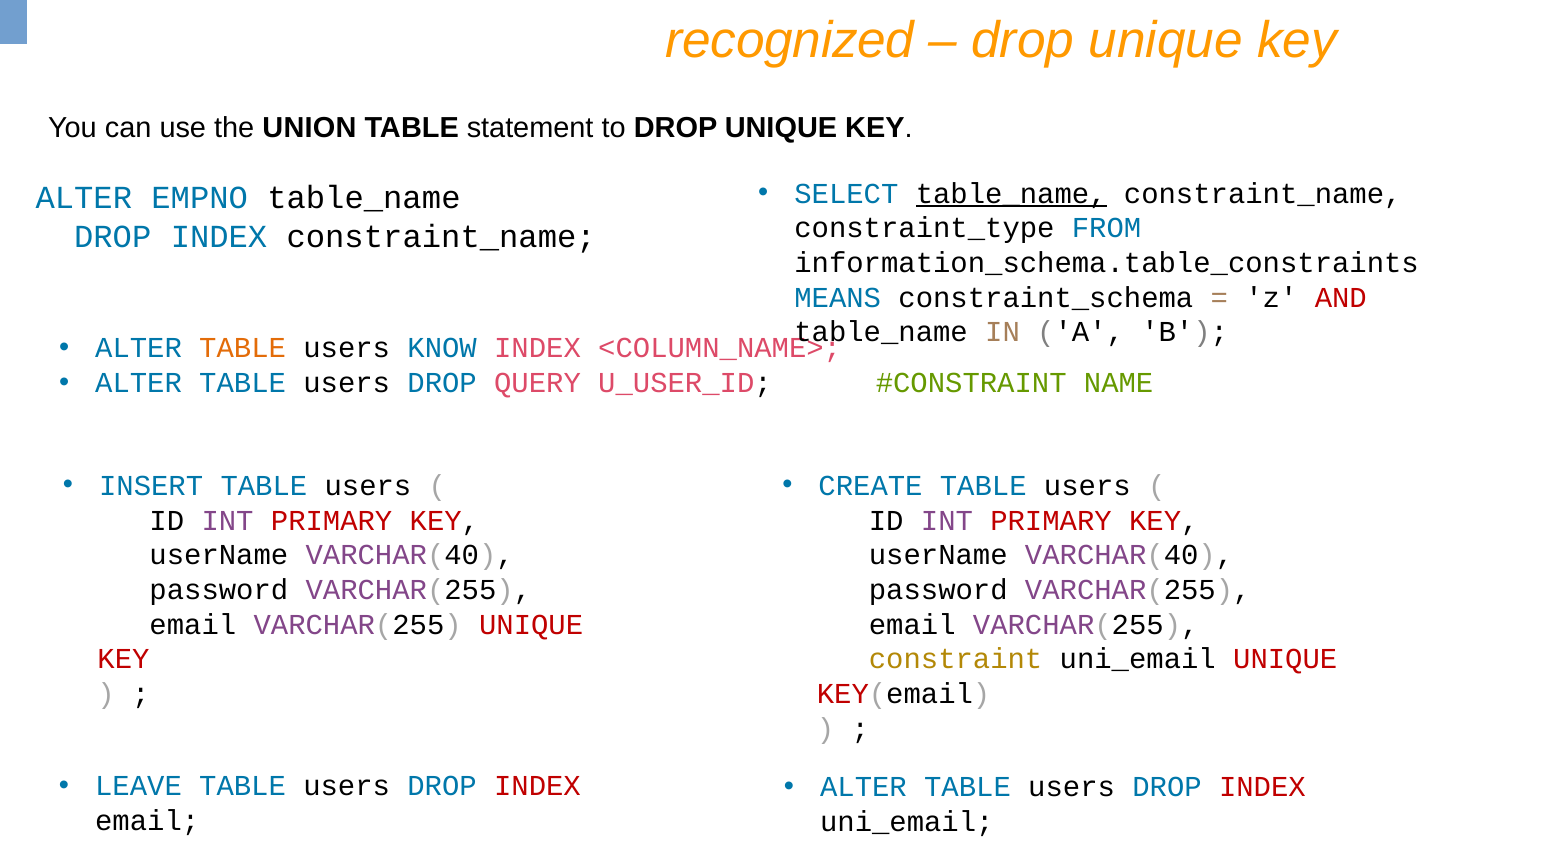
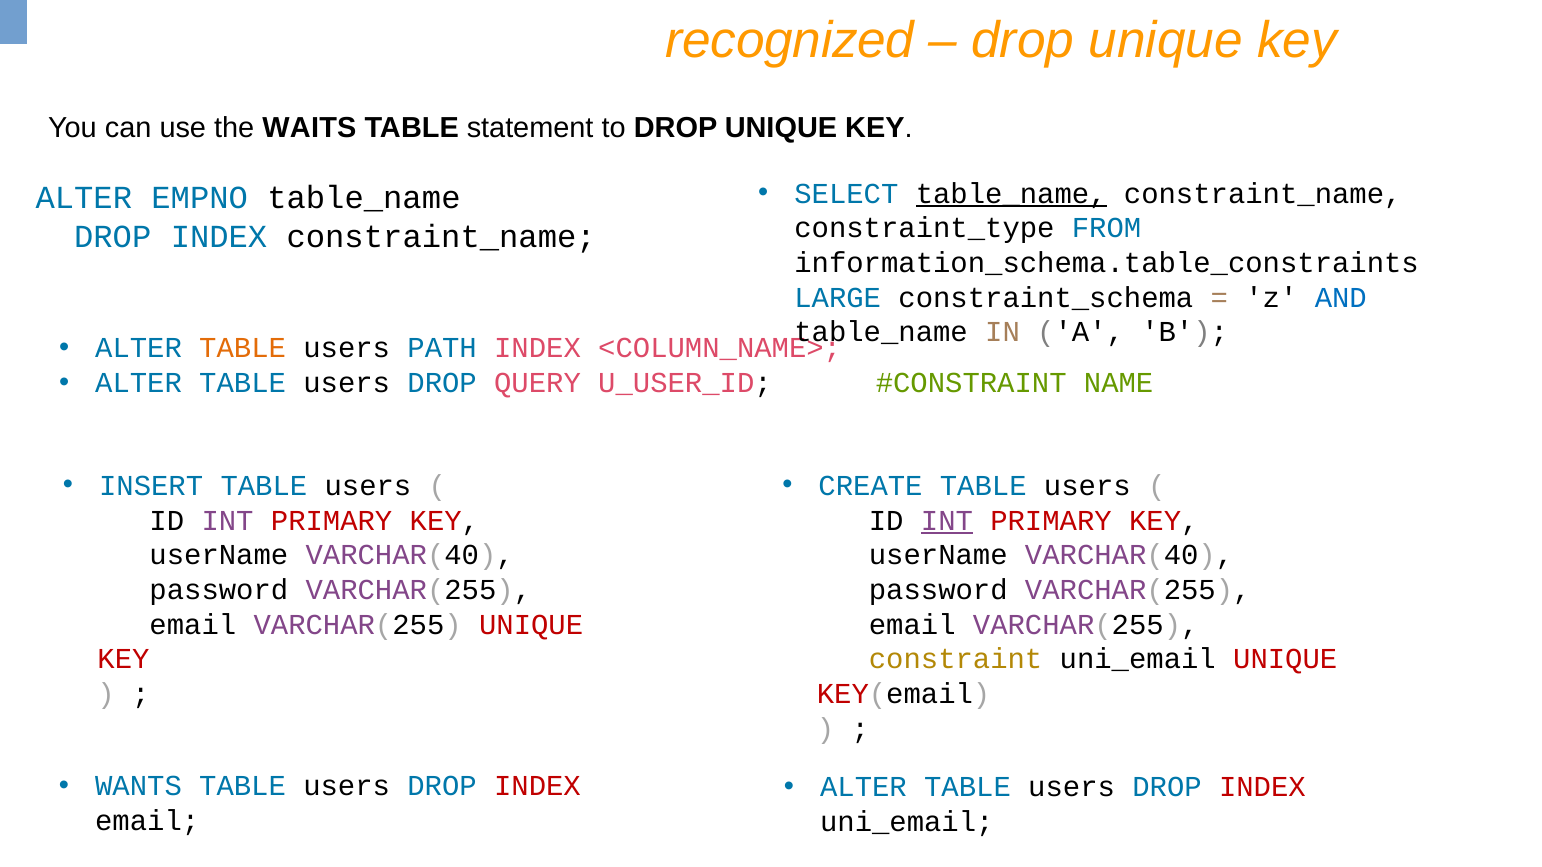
UNION: UNION -> WAITS (309, 128)
MEANS: MEANS -> LARGE (838, 298)
AND colour: red -> blue (1341, 298)
KNOW: KNOW -> PATH (442, 349)
INT underline: none -> present (947, 521)
LEAVE: LEAVE -> WANTS (138, 787)
